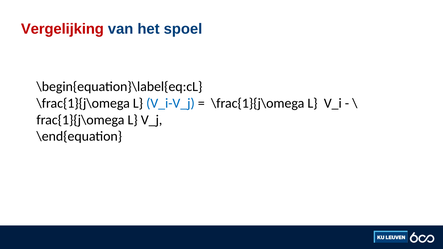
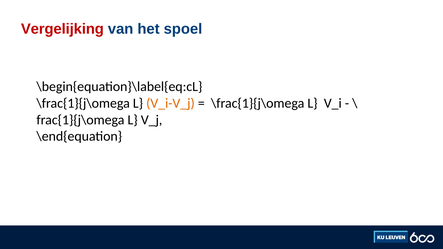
V_i-V_j colour: blue -> orange (170, 103)
